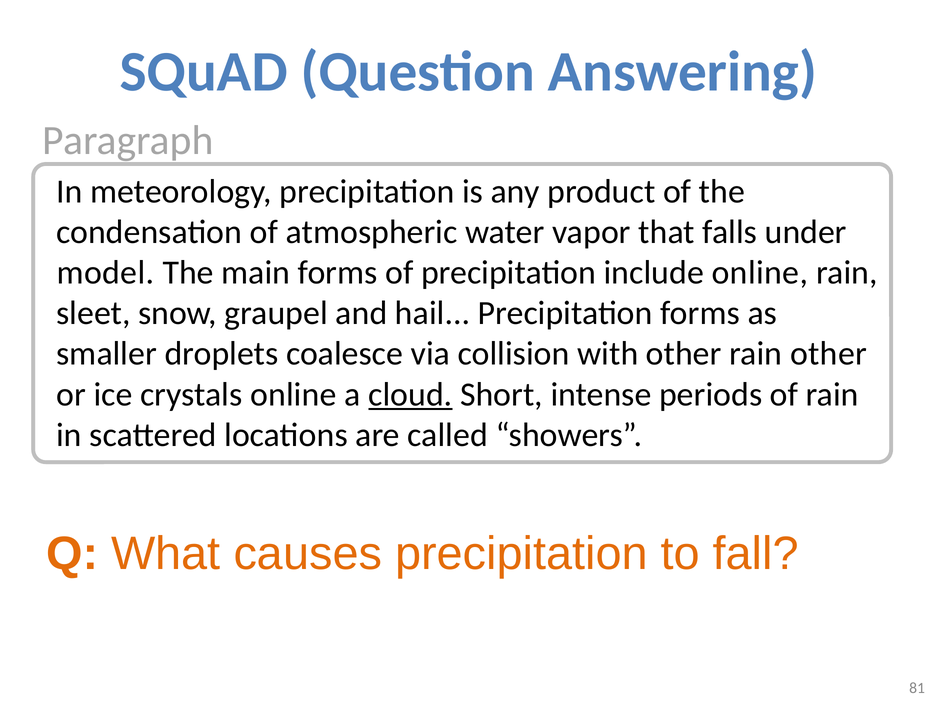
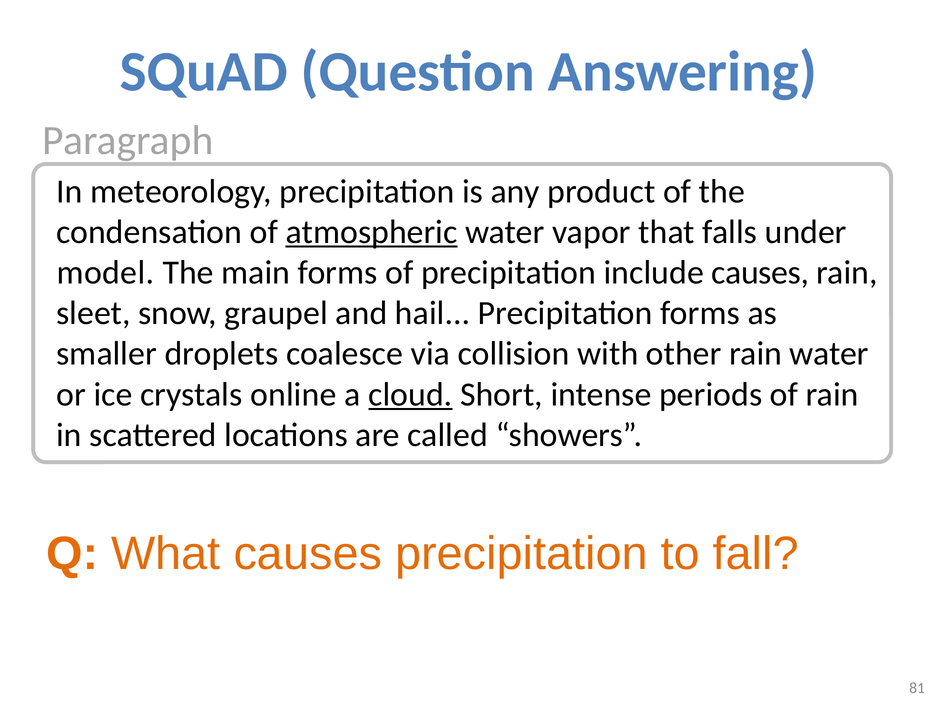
atmospheric underline: none -> present (372, 232)
include online: online -> causes (760, 273)
rain other: other -> water (829, 354)
